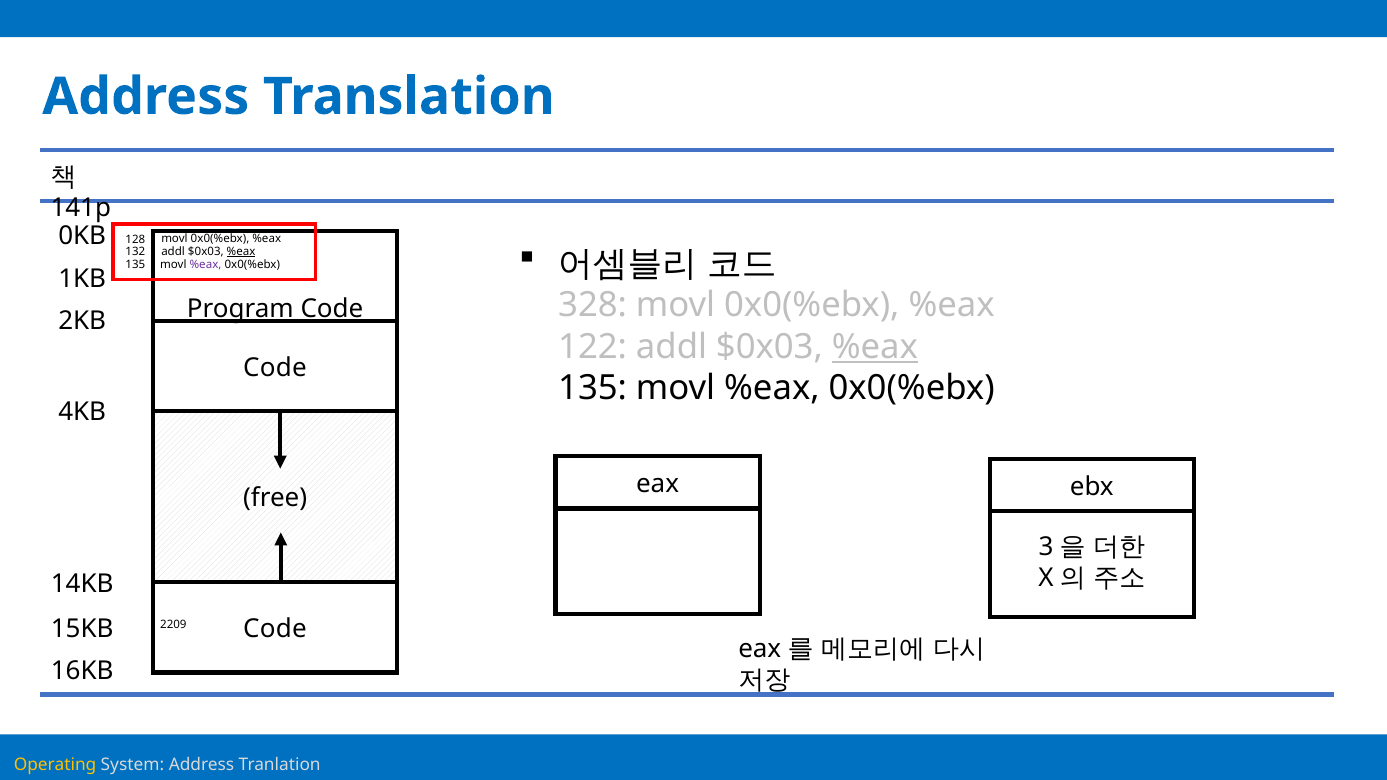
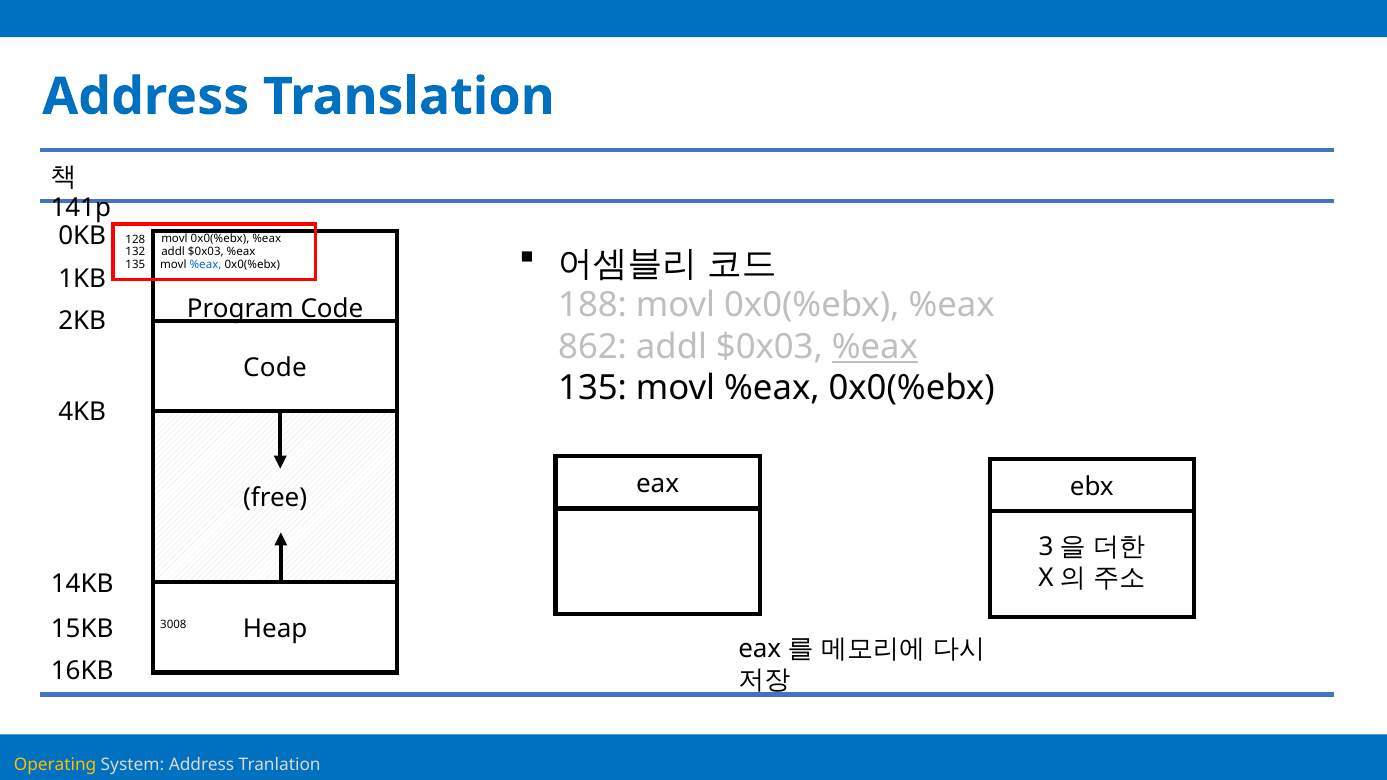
%eax underline: present -> none (241, 252)
%eax colour: purple -> blue (206, 264)
328: 328 -> 188 (593, 305)
122: 122 -> 862 (593, 347)
2209: 2209 -> 3008 (173, 624)
Code: Code -> Heap (275, 629)
